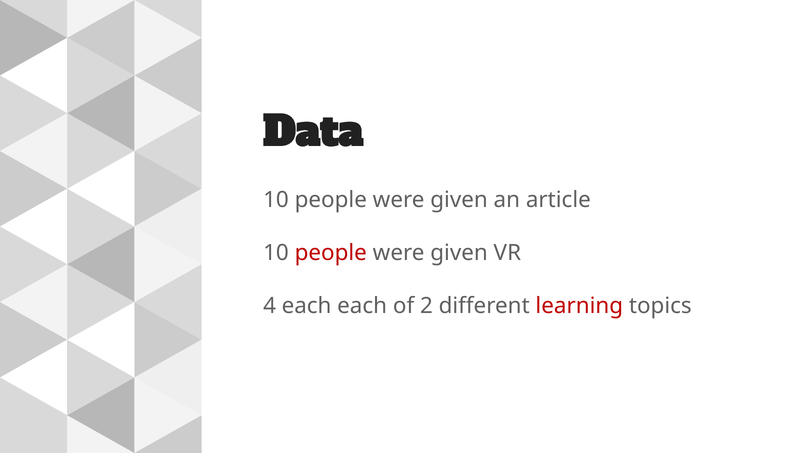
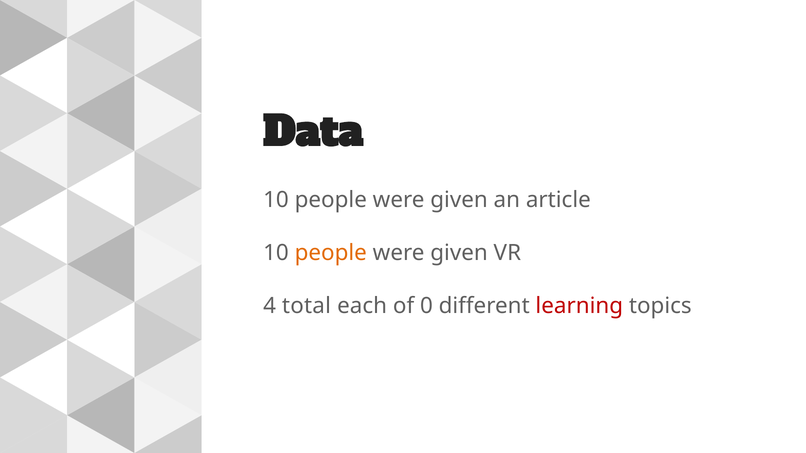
people colour: red -> orange (331, 253)
4 each: each -> total (306, 306)
2: 2 -> 0 (426, 306)
